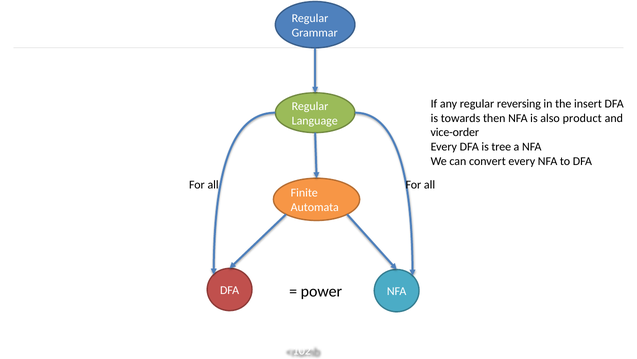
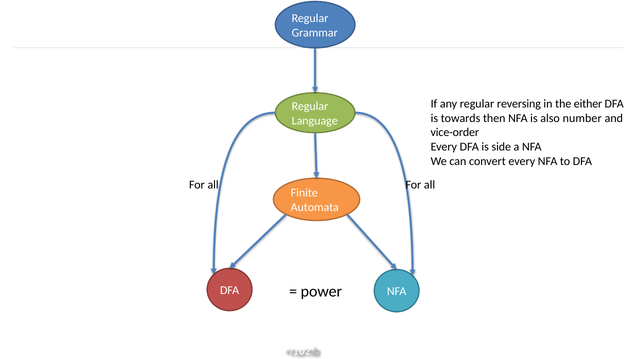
insert: insert -> either (588, 104)
product: product -> number (582, 118)
tree: tree -> side (501, 147)
